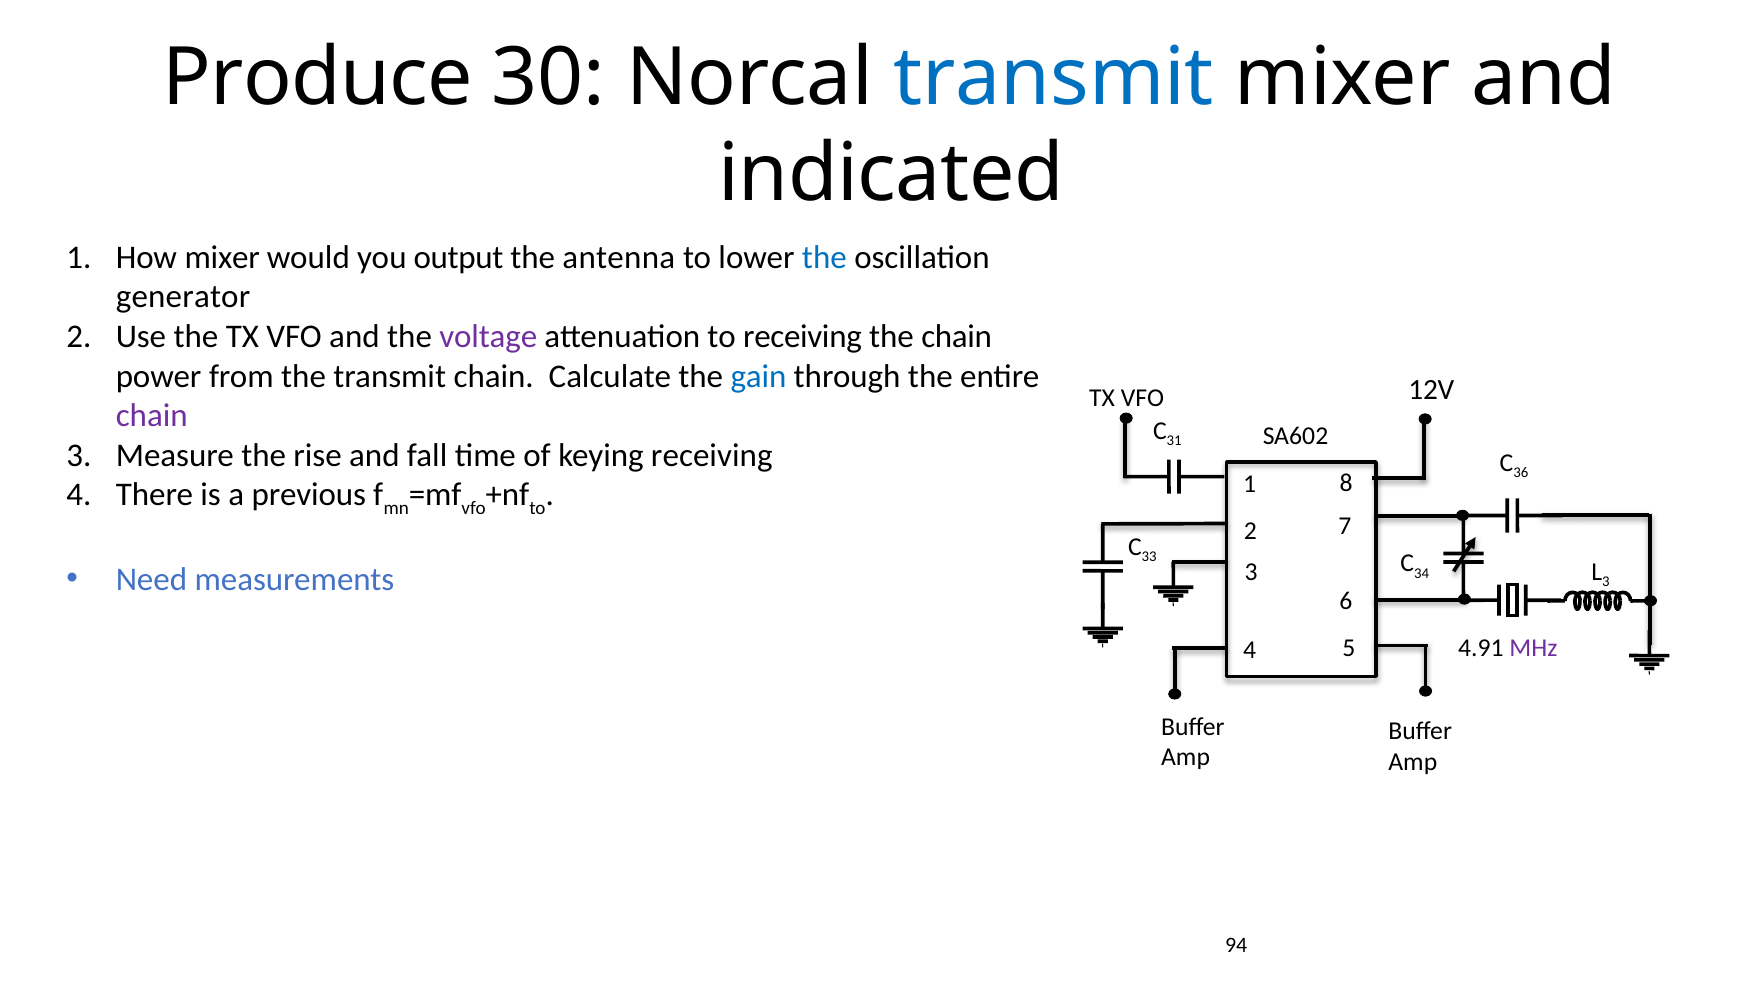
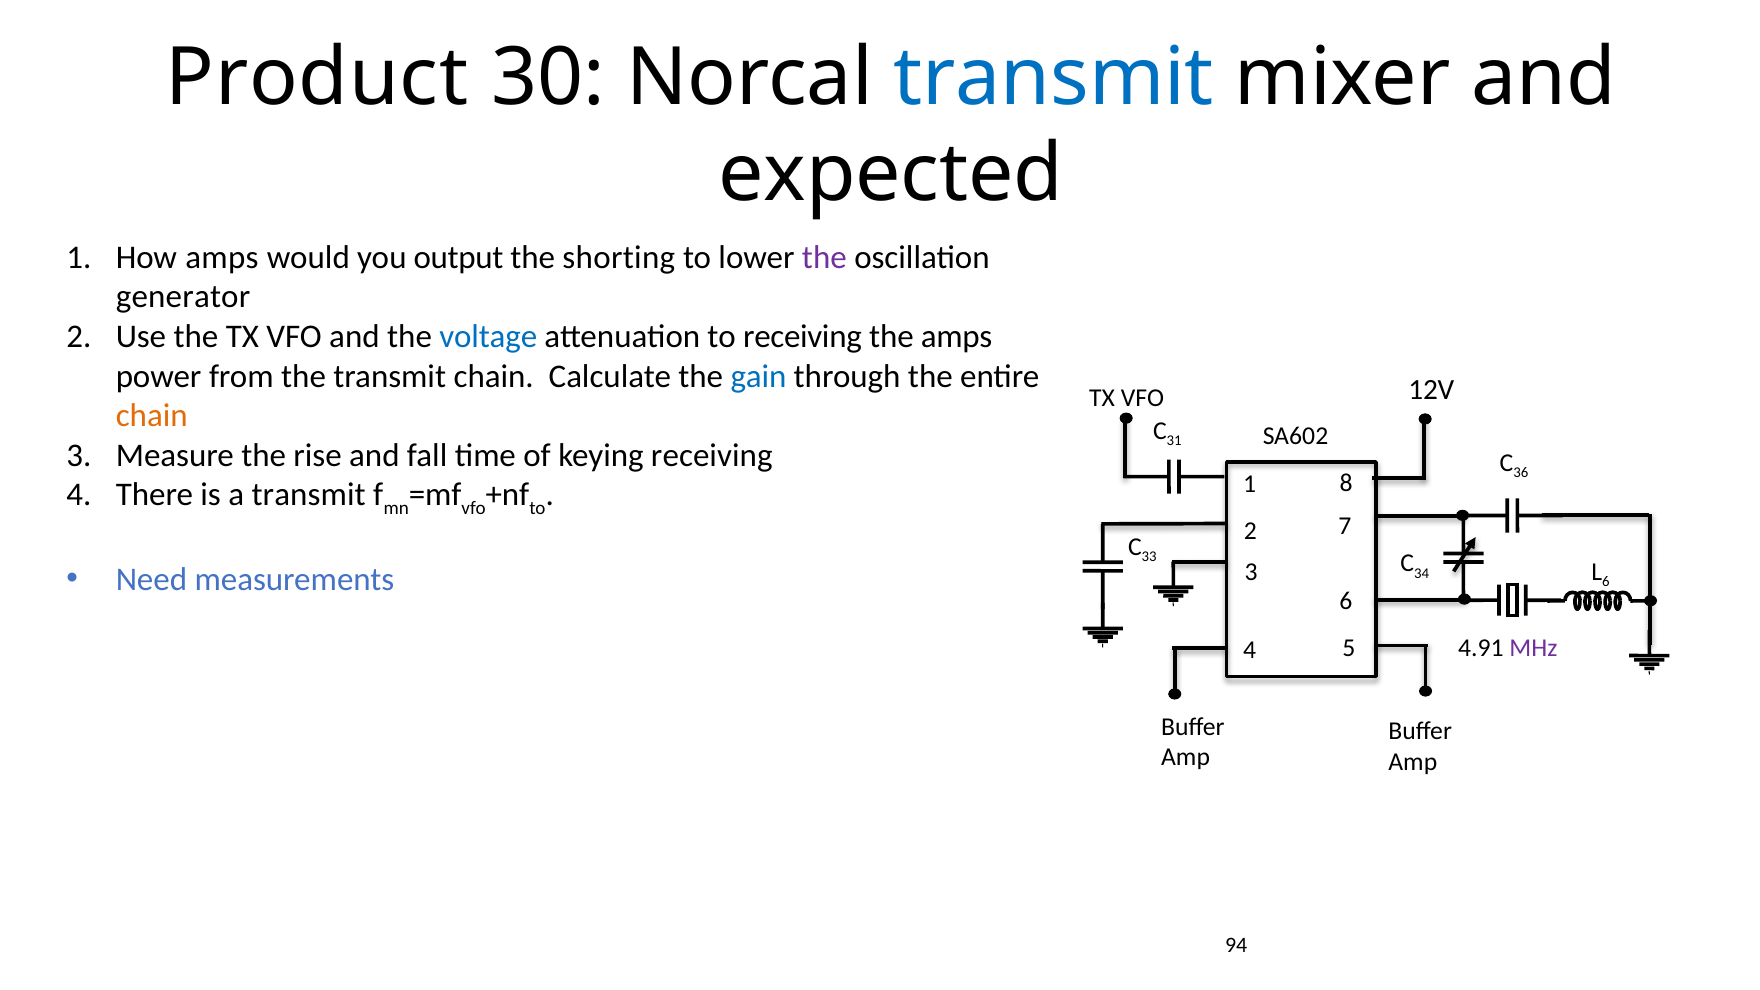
Produce: Produce -> Product (317, 78)
indicated: indicated -> expected (891, 174)
How mixer: mixer -> amps (222, 257)
antenna: antenna -> shorting (619, 257)
the colour: blue -> purple (824, 257)
voltage colour: purple -> blue (488, 337)
the chain: chain -> amps (957, 337)
chain colour: purple -> orange (152, 416)
a previous: previous -> transmit (309, 495)
3: 3 -> 6 (1606, 582)
